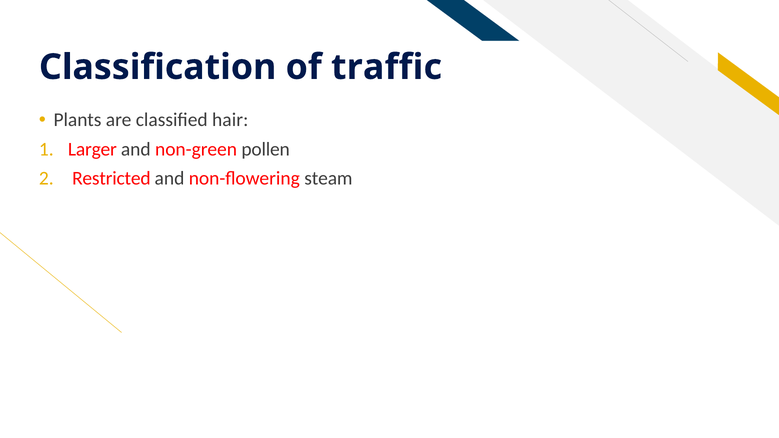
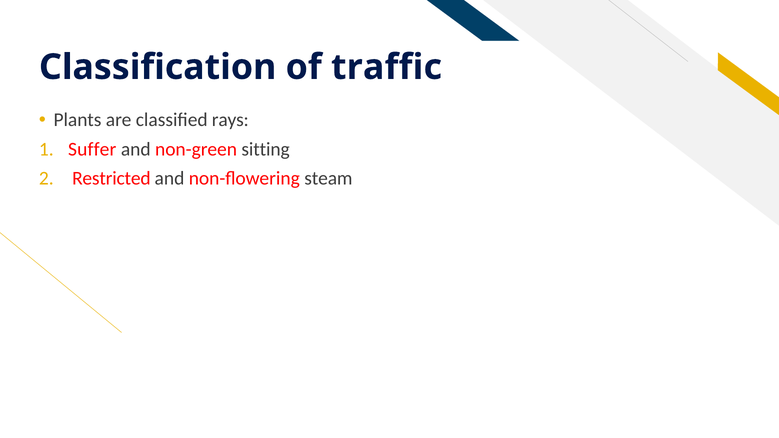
hair: hair -> rays (230, 120)
Larger: Larger -> Suffer (92, 149)
pollen: pollen -> sitting (266, 149)
